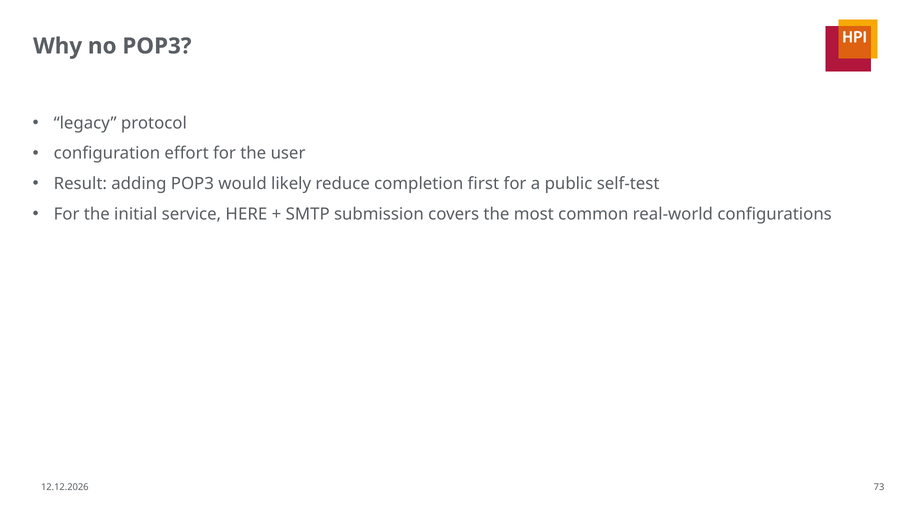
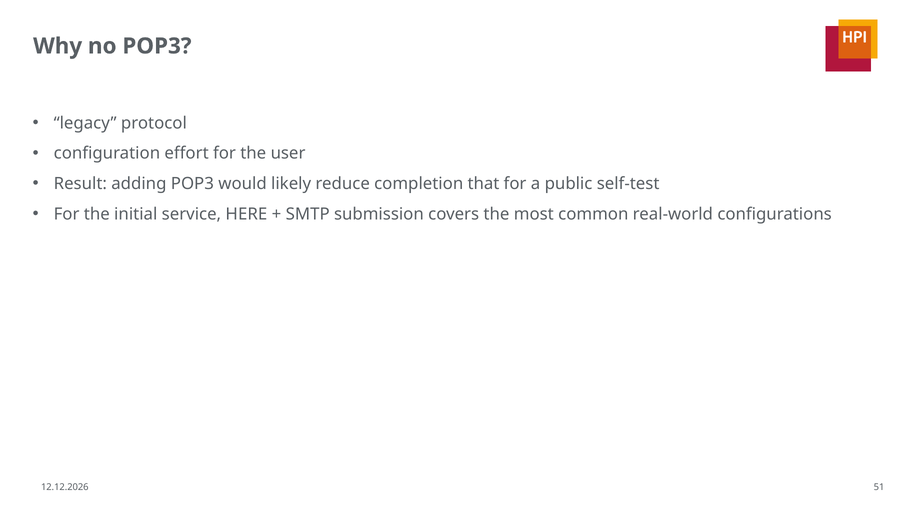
first: first -> that (483, 184)
73: 73 -> 51 (879, 487)
